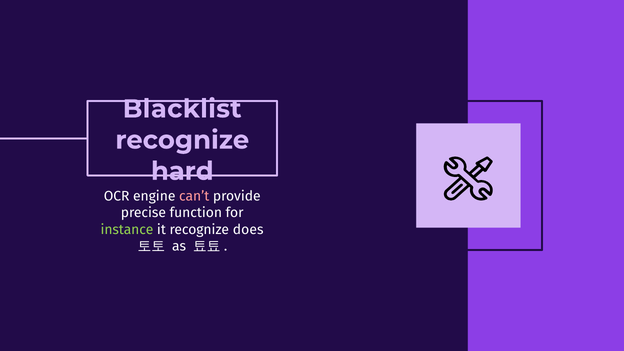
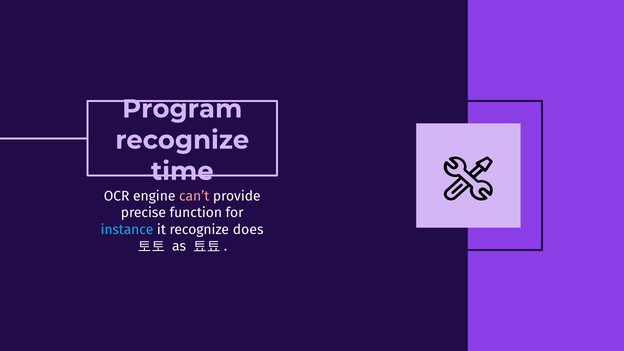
Blacklist: Blacklist -> Program (182, 109)
hard: hard -> time (182, 171)
instance colour: light green -> light blue (127, 229)
